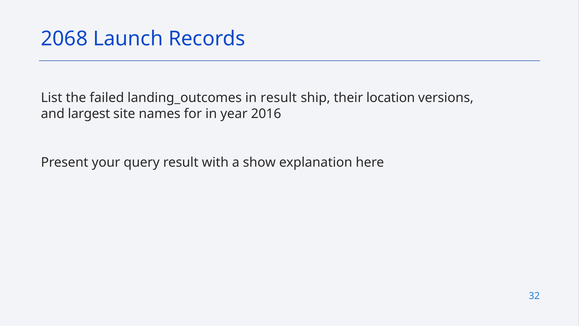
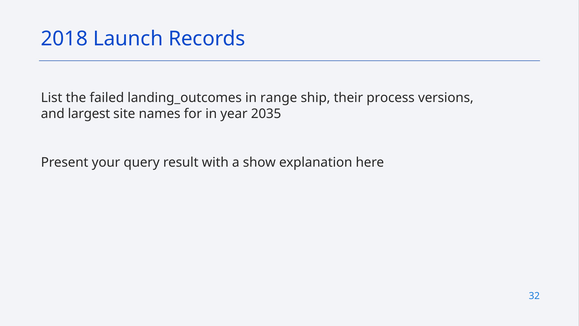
2068: 2068 -> 2018 (64, 39)
in result: result -> range (279, 98)
location: location -> process (391, 98)
2016: 2016 -> 2035 (266, 114)
